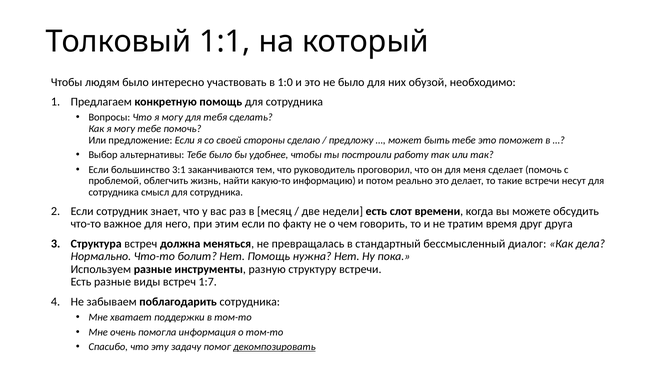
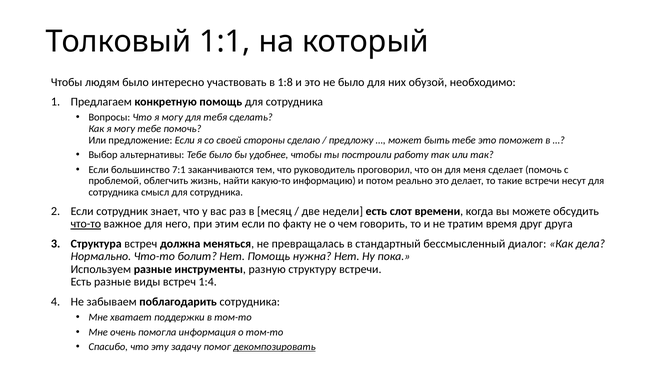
1:0: 1:0 -> 1:8 (285, 82)
3:1: 3:1 -> 7:1 (179, 169)
что-то underline: none -> present (86, 224)
1:7: 1:7 -> 1:4 (208, 282)
